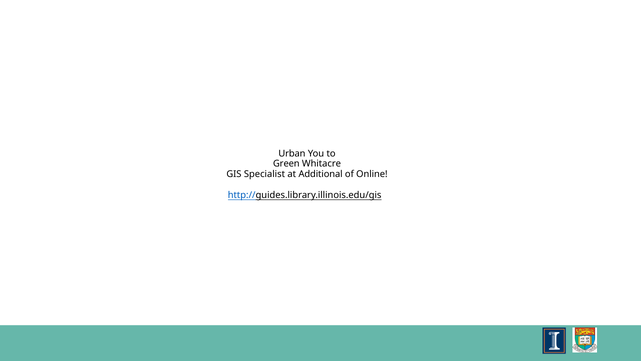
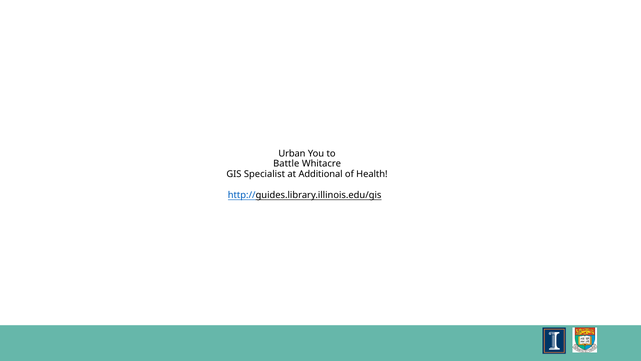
Green: Green -> Battle (286, 164)
Online: Online -> Health (372, 174)
